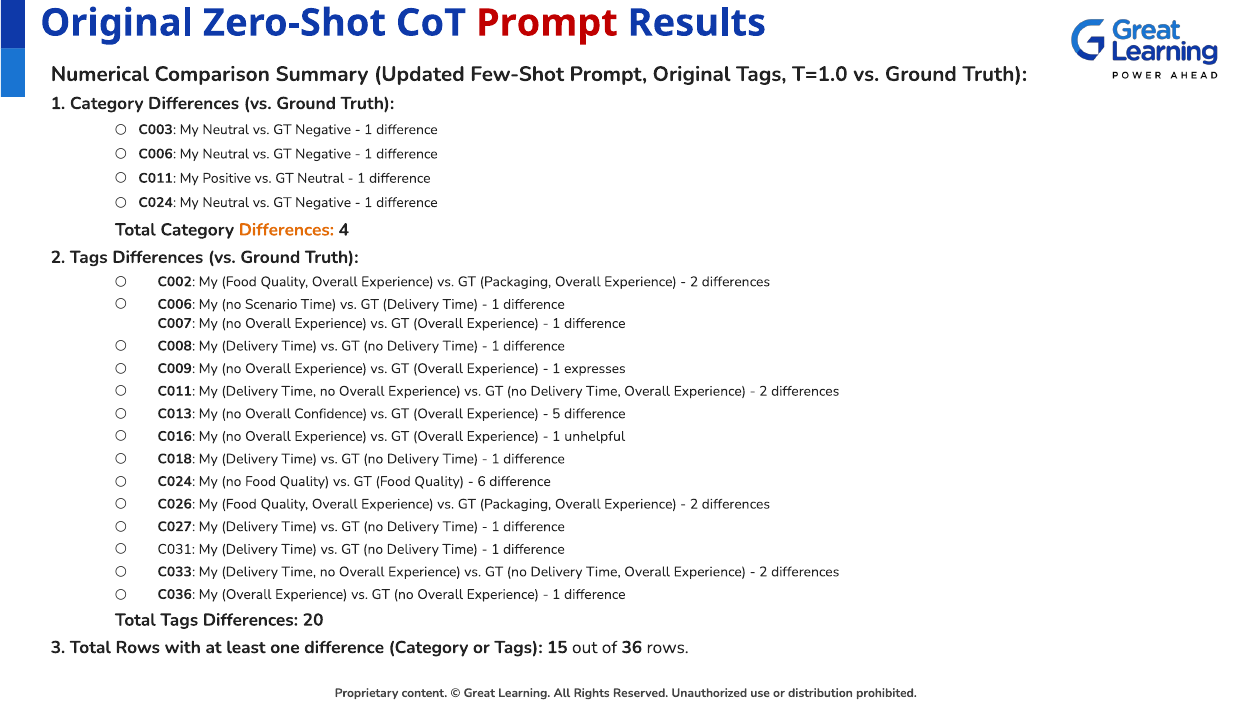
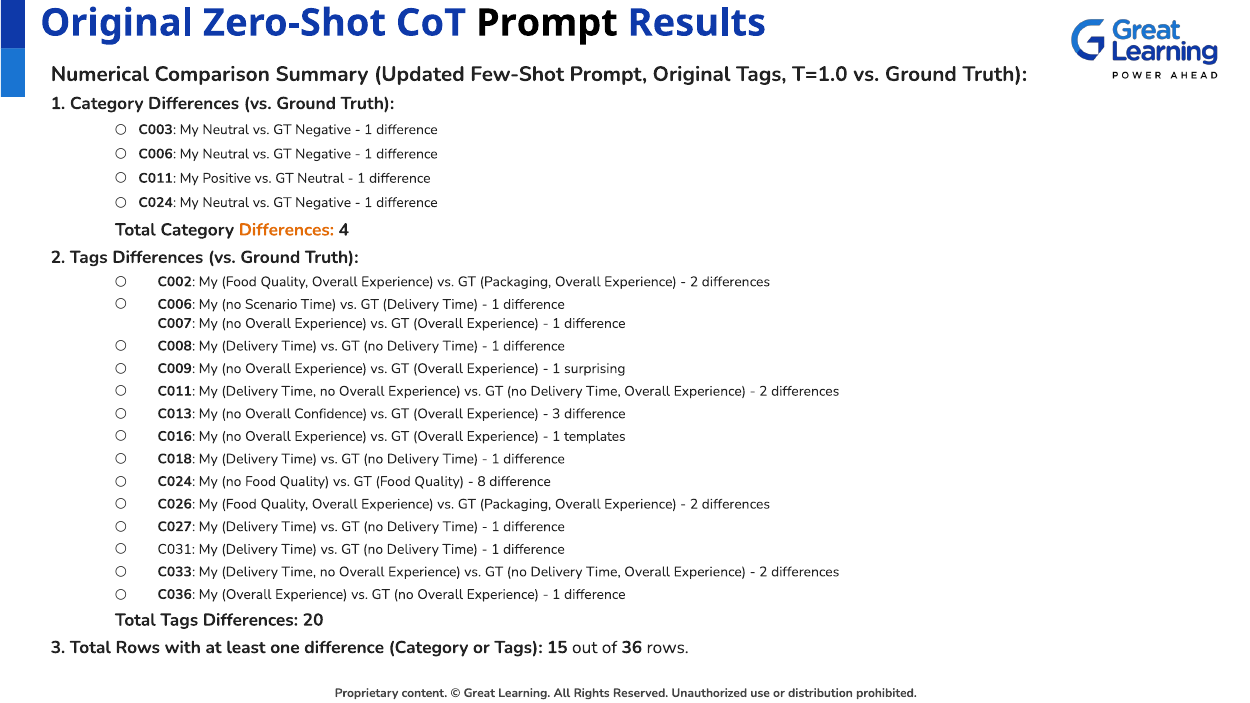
Prompt colour: red -> black (547, 23)
expresses: expresses -> surprising (595, 369)
5: 5 -> 3 (556, 414)
unhelpful: unhelpful -> templates (595, 436)
6: 6 -> 8 (482, 482)
